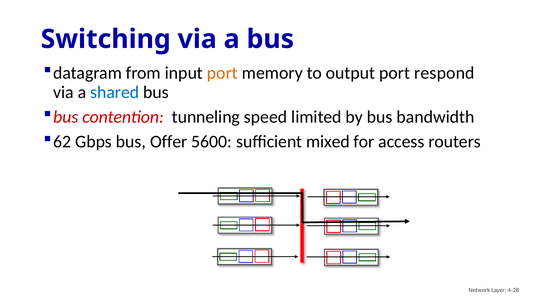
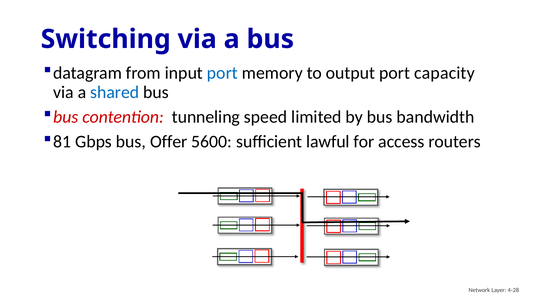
port colour: orange -> blue (222, 73)
respond: respond -> capacity (444, 73)
62: 62 -> 81 (62, 142)
mixed: mixed -> lawful (328, 142)
